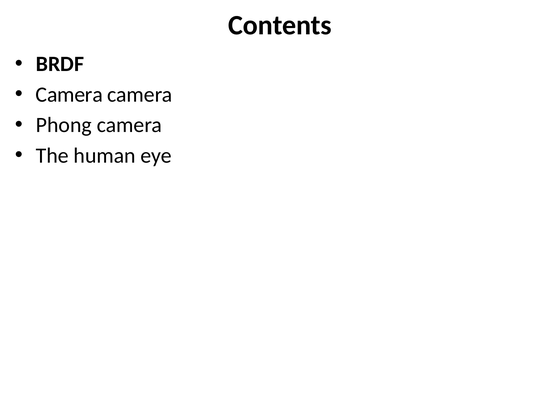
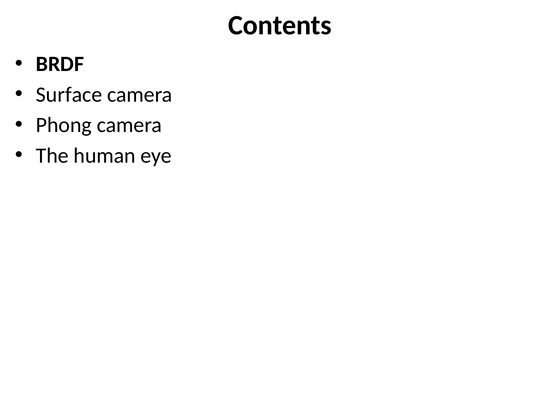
Camera: Camera -> Surface (69, 95)
